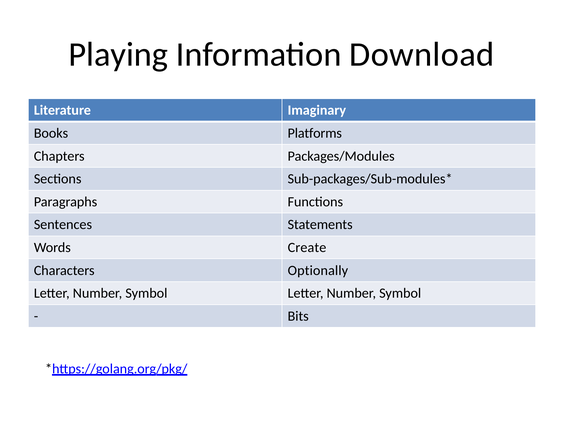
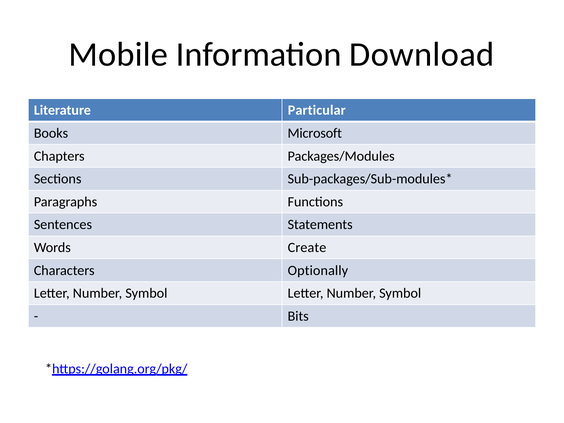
Playing: Playing -> Mobile (118, 55)
Imaginary: Imaginary -> Particular (317, 110)
Platforms: Platforms -> Microsoft (315, 133)
